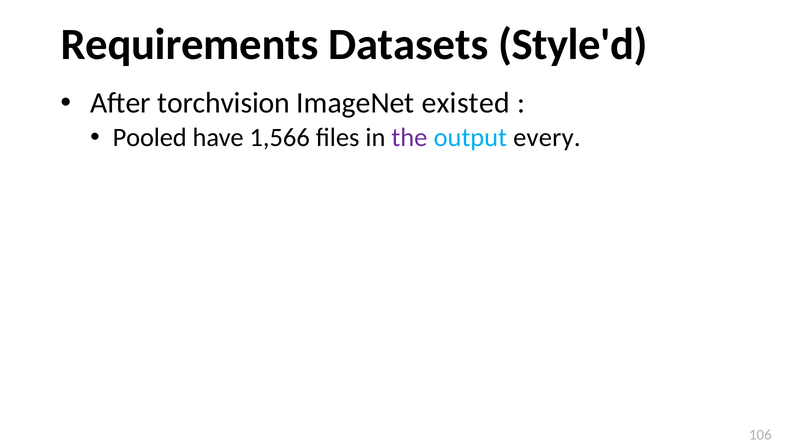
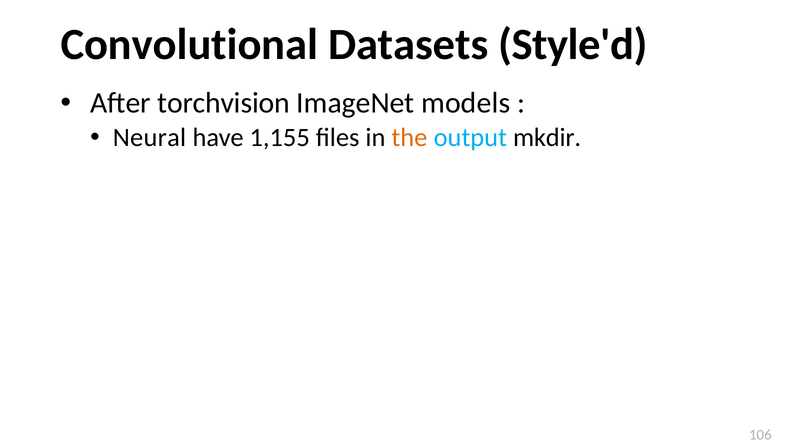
Requirements: Requirements -> Convolutional (189, 45)
existed: existed -> models (466, 103)
Pooled: Pooled -> Neural (149, 138)
1,566: 1,566 -> 1,155 (280, 138)
the colour: purple -> orange (409, 138)
every: every -> mkdir (547, 138)
